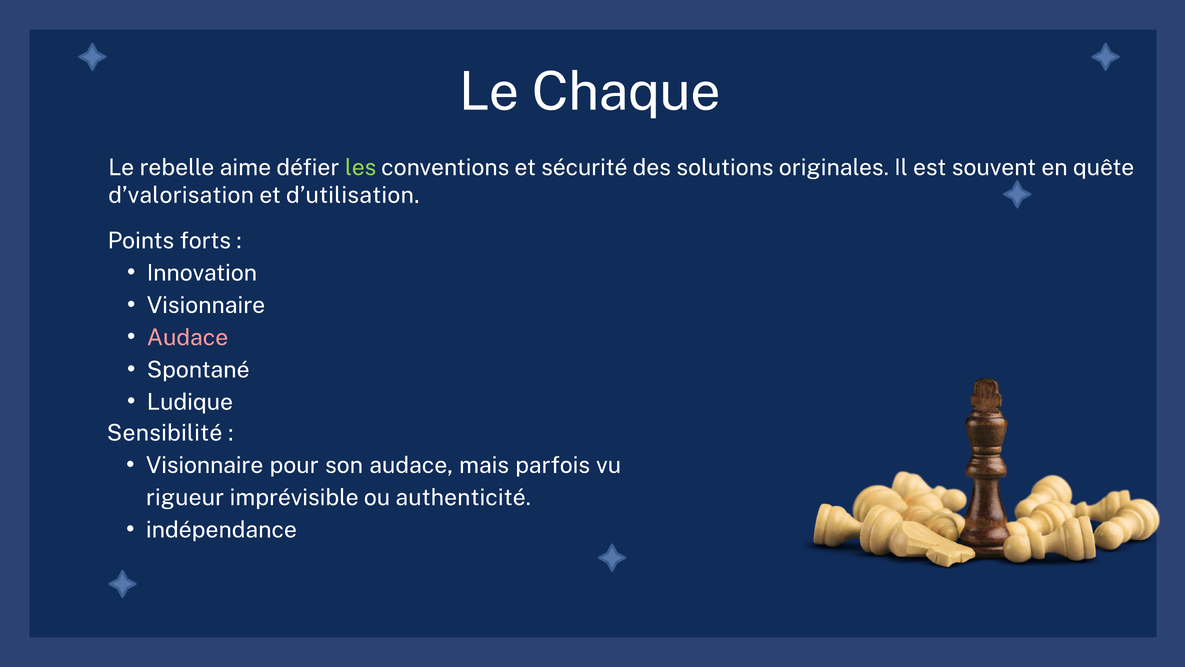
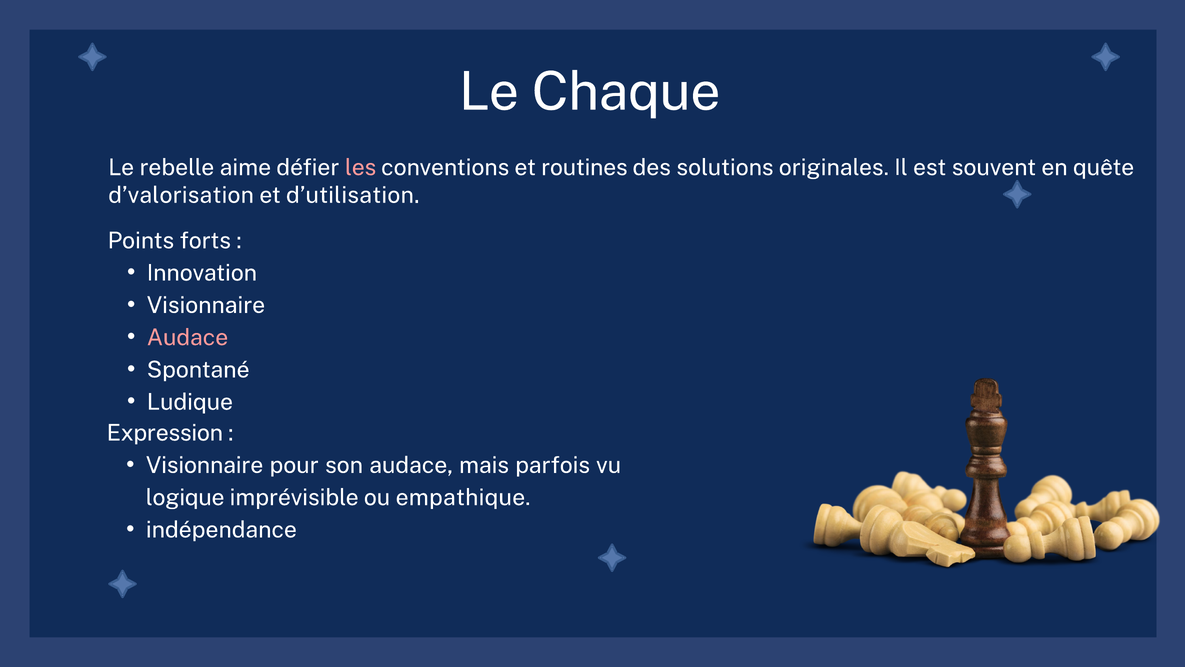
les colour: light green -> pink (361, 167)
sécurité: sécurité -> routines (584, 167)
Sensibilité: Sensibilité -> Expression (165, 433)
rigueur: rigueur -> logique (185, 497)
authenticité: authenticité -> empathique (463, 497)
